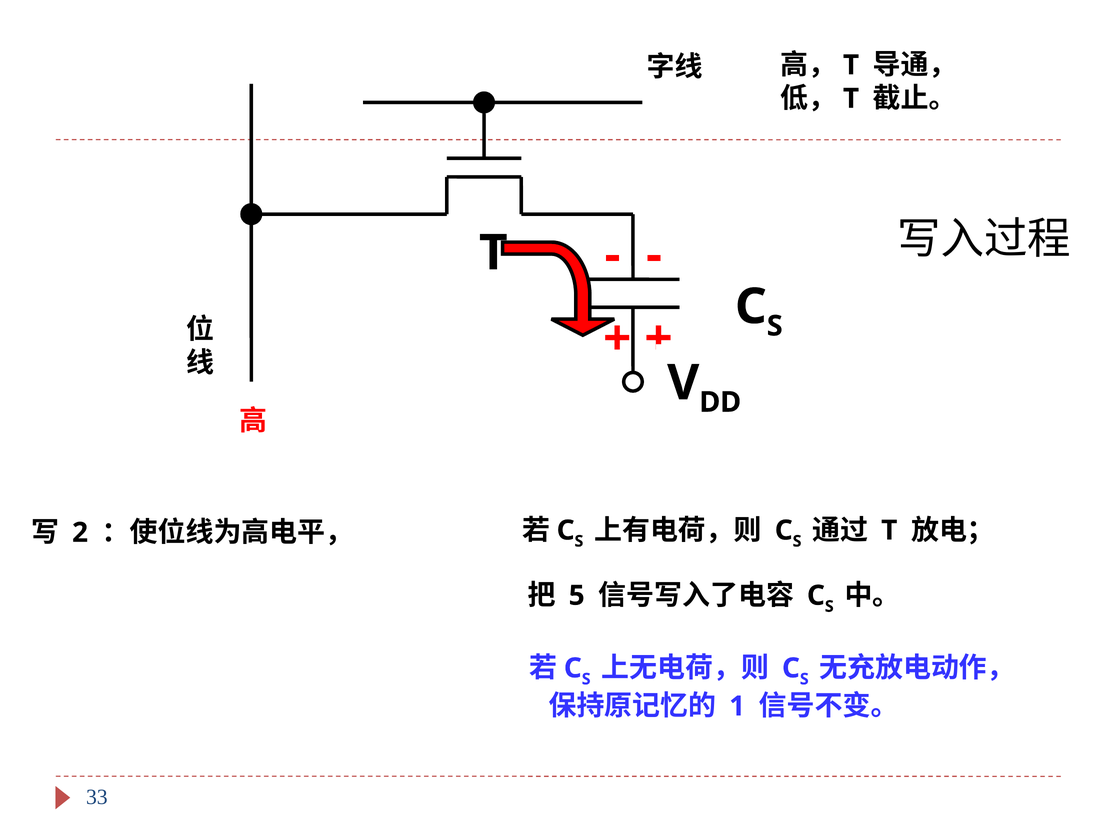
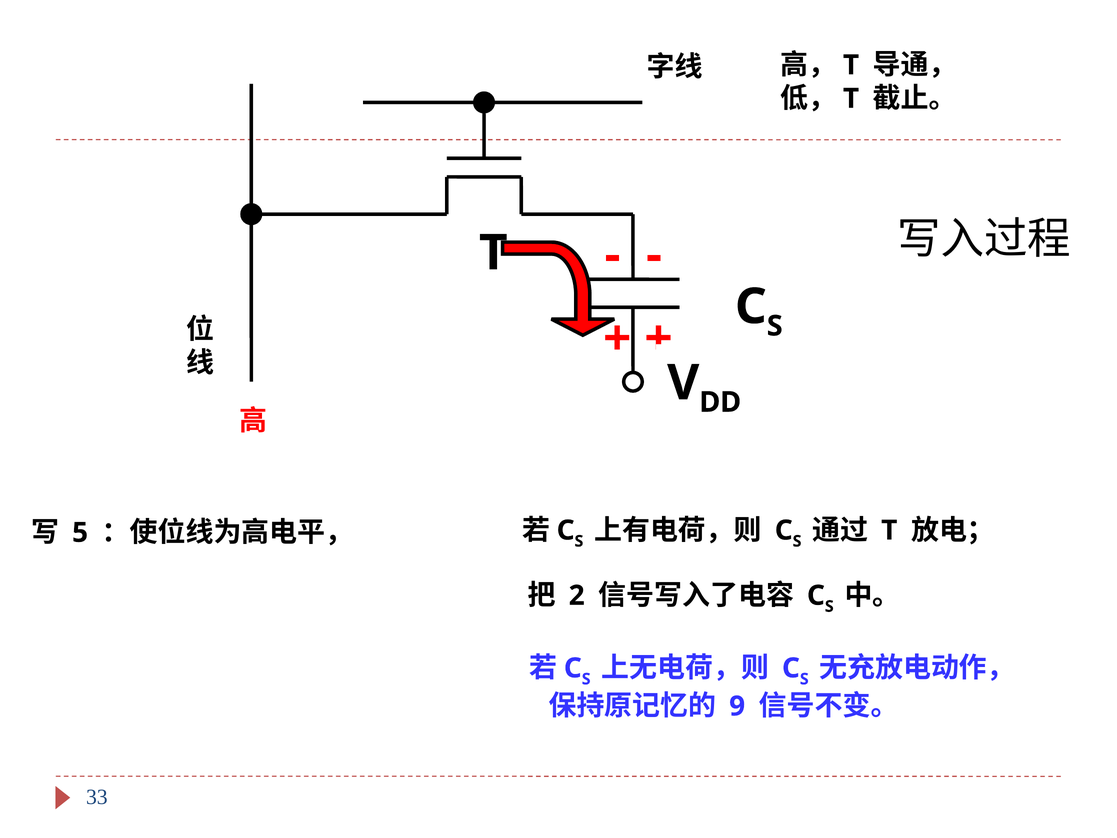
2: 2 -> 5 (80, 532)
5: 5 -> 2 (577, 595)
1: 1 -> 9 (737, 706)
